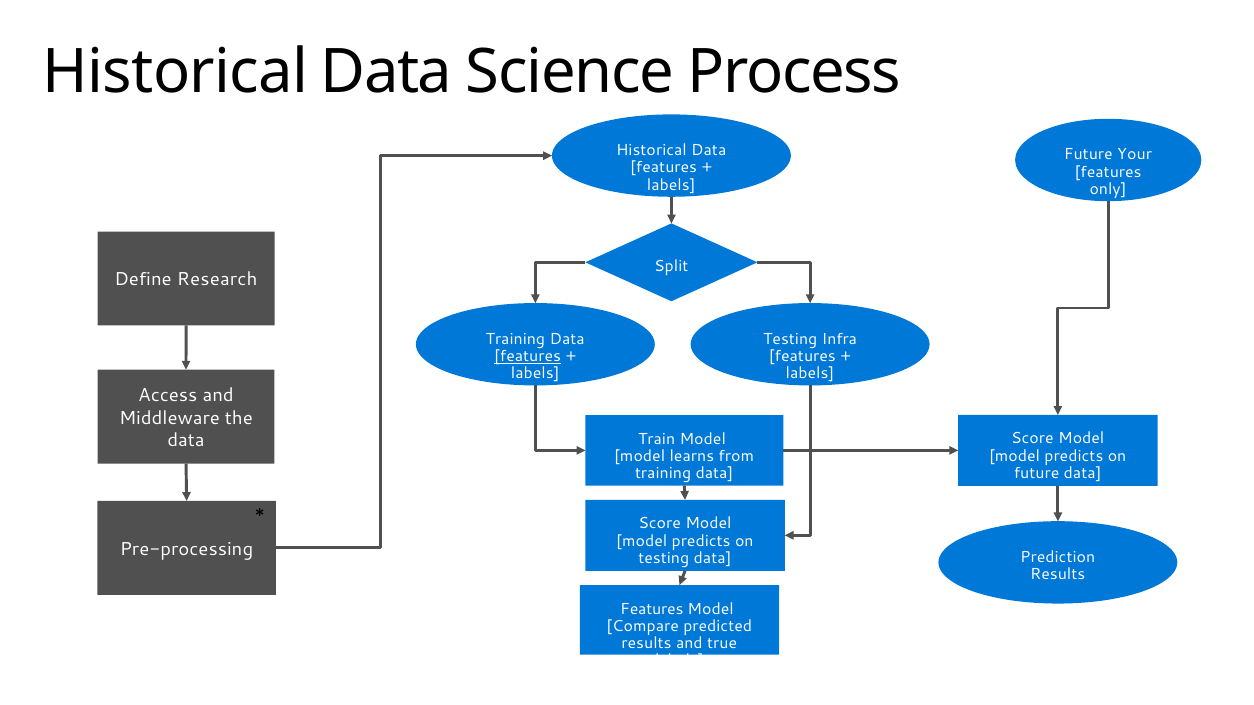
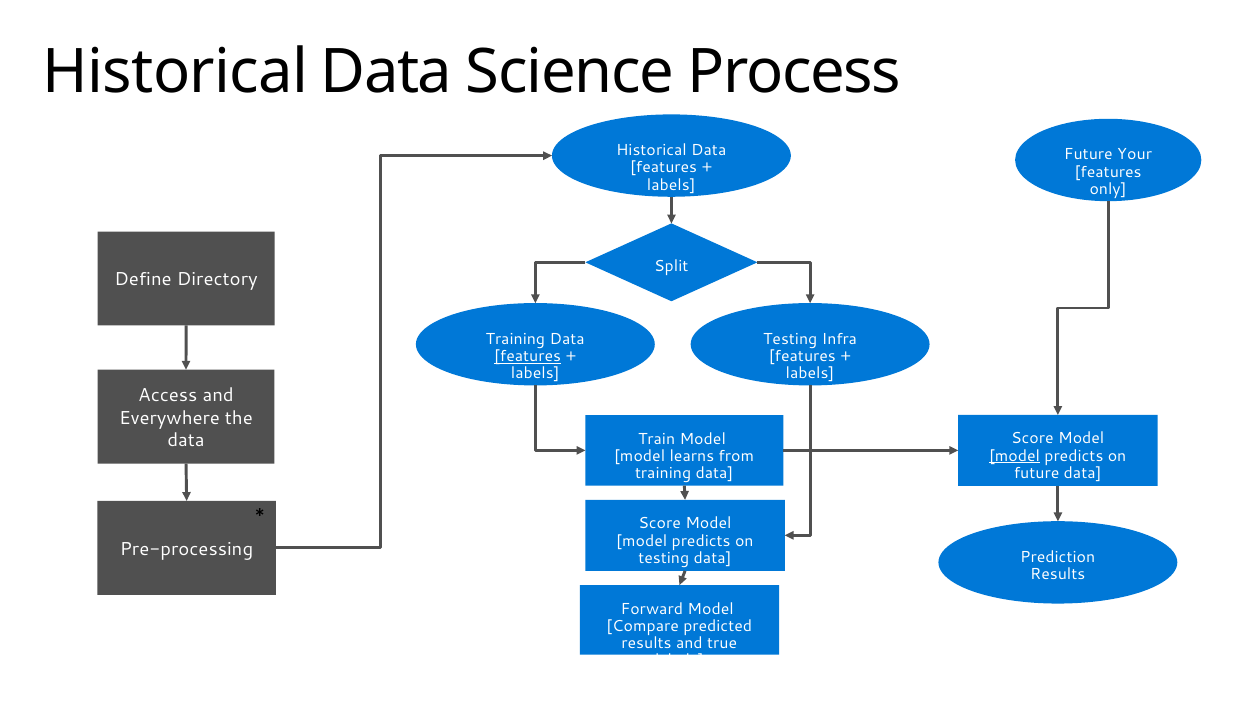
Research: Research -> Directory (217, 280)
Middleware: Middleware -> Everywhere (169, 418)
model underline: none -> present (1015, 456)
Features: Features -> Forward (652, 609)
